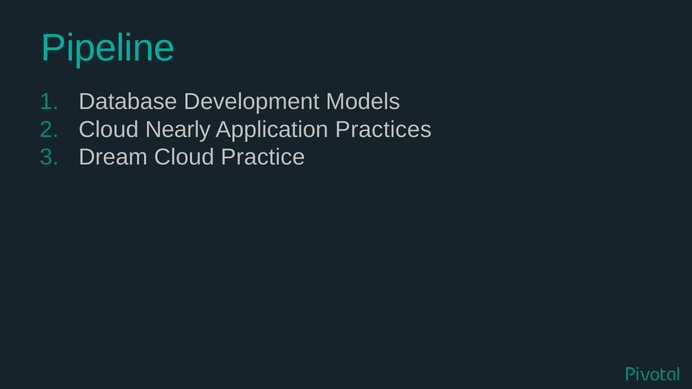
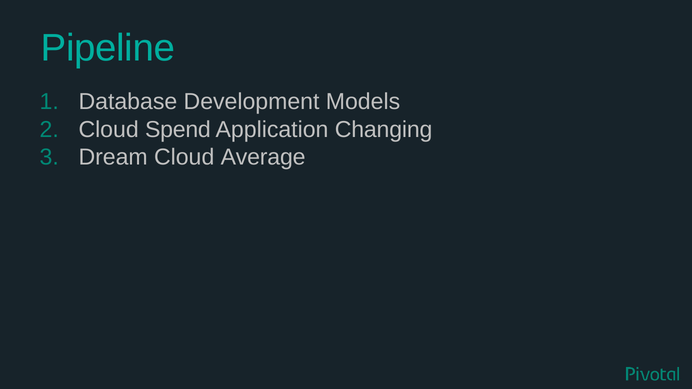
Nearly: Nearly -> Spend (178, 130)
Practices: Practices -> Changing (384, 130)
Practice: Practice -> Average (263, 157)
